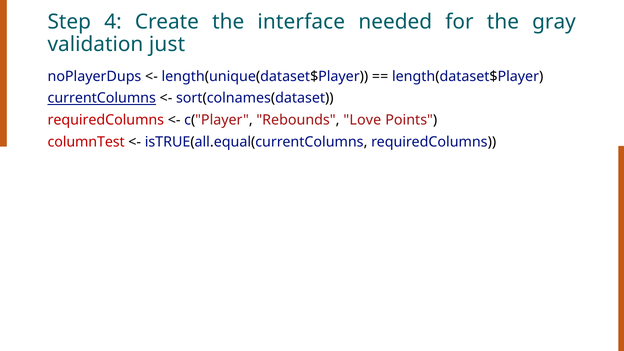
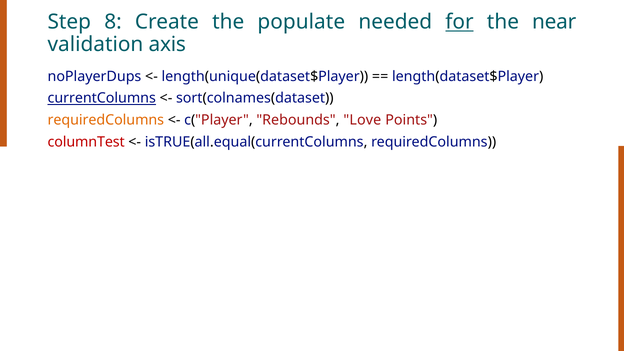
4: 4 -> 8 (113, 22)
interface: interface -> populate (301, 22)
for underline: none -> present (459, 22)
gray: gray -> near (554, 22)
just: just -> axis (167, 45)
requiredColumns colour: red -> orange (106, 120)
